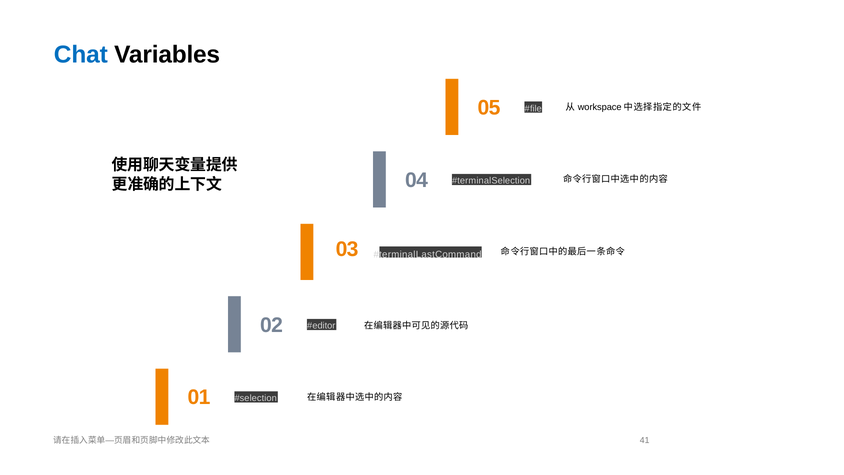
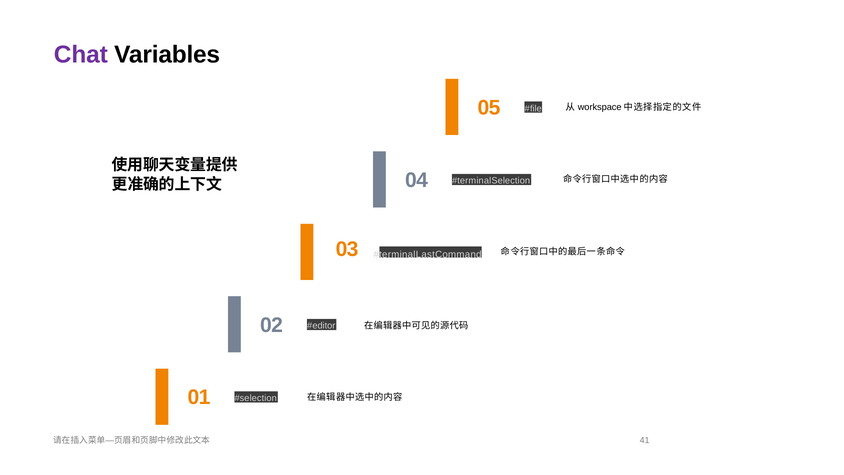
Chat colour: blue -> purple (81, 54)
